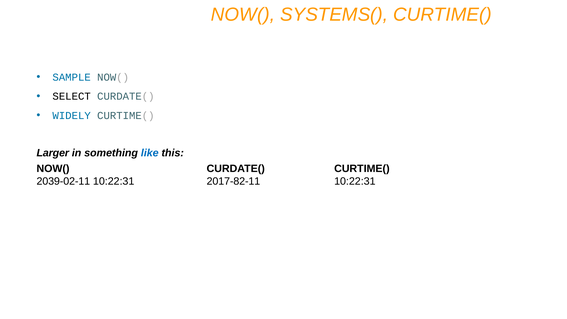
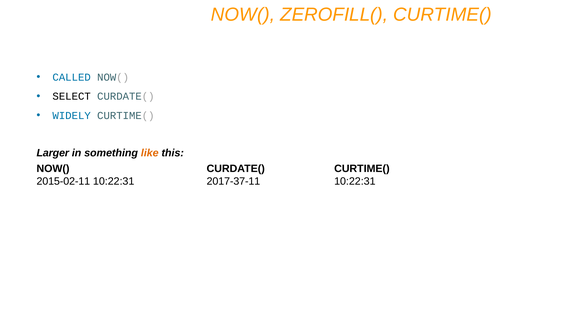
SYSTEMS(: SYSTEMS( -> ZEROFILL( (334, 15)
SAMPLE: SAMPLE -> CALLED (72, 77)
like colour: blue -> orange (150, 153)
2039-02-11: 2039-02-11 -> 2015-02-11 (63, 181)
2017-82-11: 2017-82-11 -> 2017-37-11 (233, 181)
